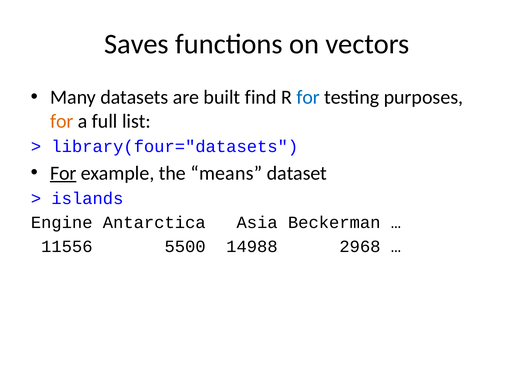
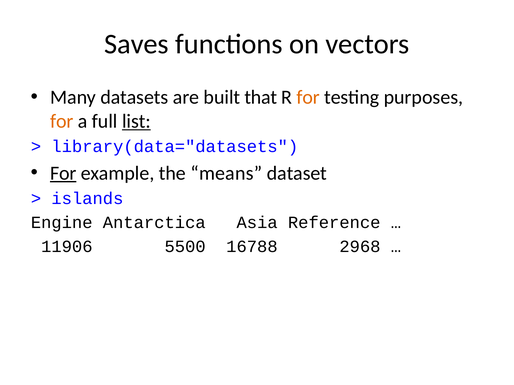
find: find -> that (261, 97)
for colour: blue -> orange (308, 97)
list underline: none -> present (136, 121)
library(four="datasets: library(four="datasets -> library(data="datasets (175, 147)
Beckerman: Beckerman -> Reference (334, 223)
11556: 11556 -> 11906 (67, 247)
14988: 14988 -> 16788 (252, 247)
